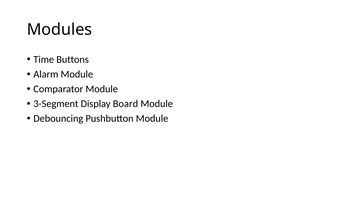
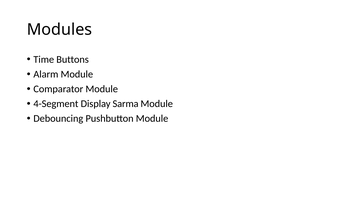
3-Segment: 3-Segment -> 4-Segment (56, 104)
Board: Board -> Sarma (126, 104)
